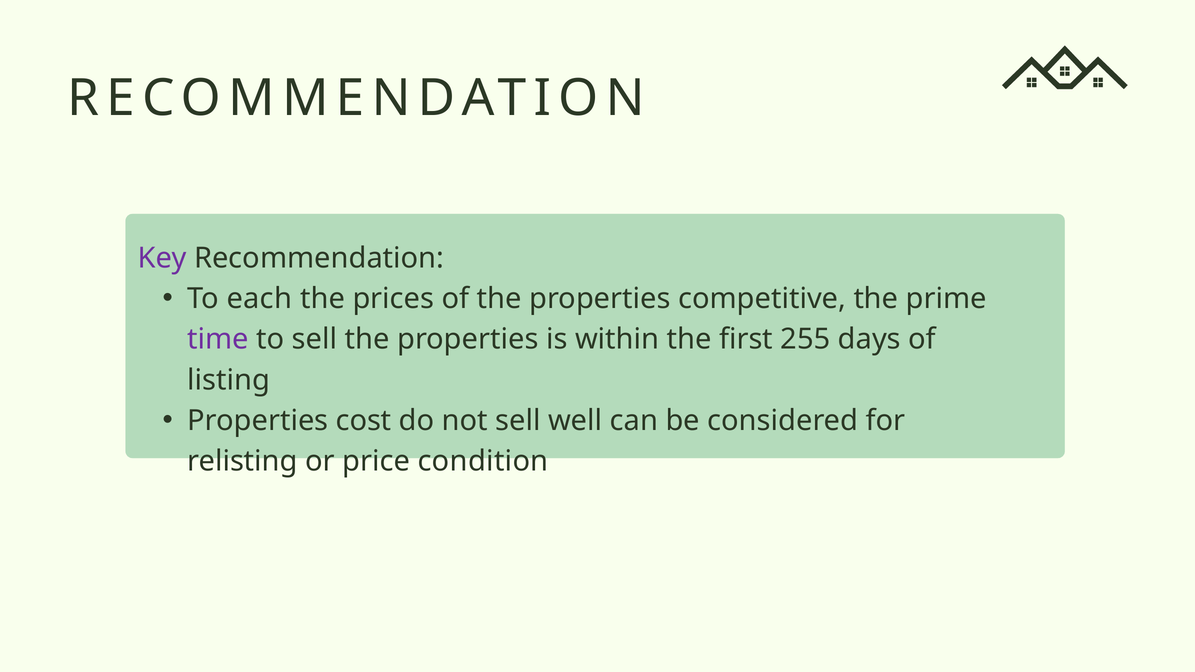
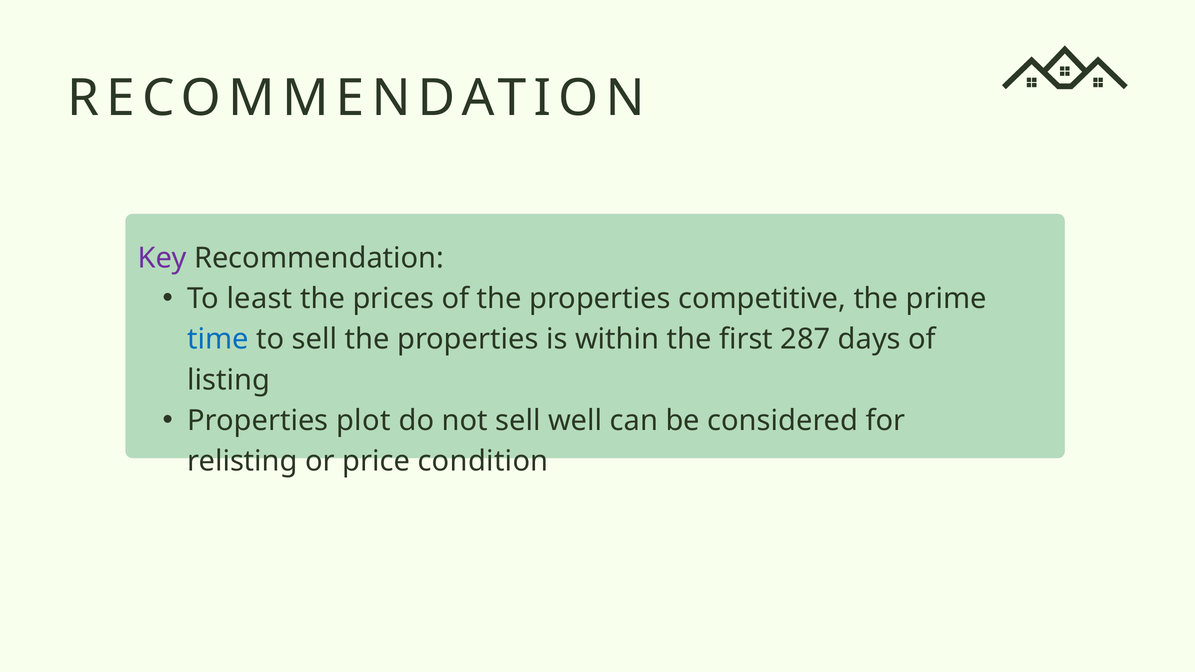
each: each -> least (259, 299)
time colour: purple -> blue (218, 339)
255: 255 -> 287 (805, 339)
cost: cost -> plot (363, 421)
